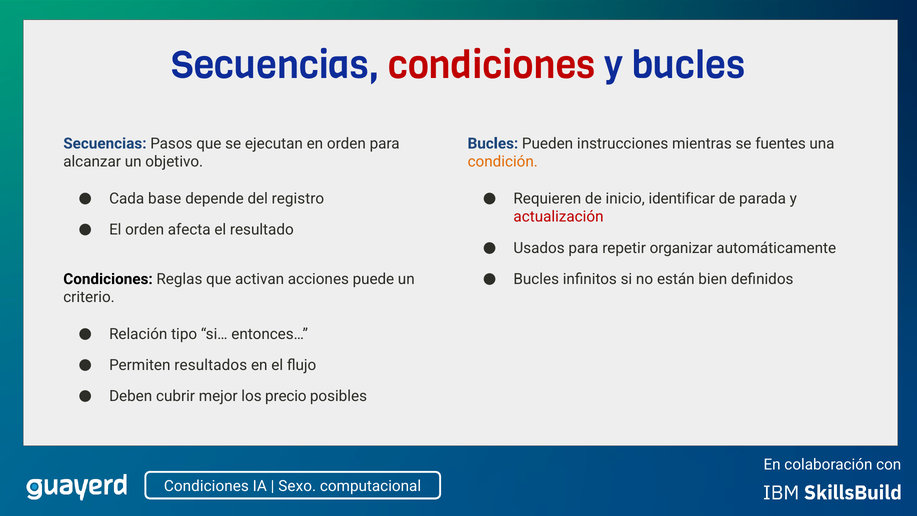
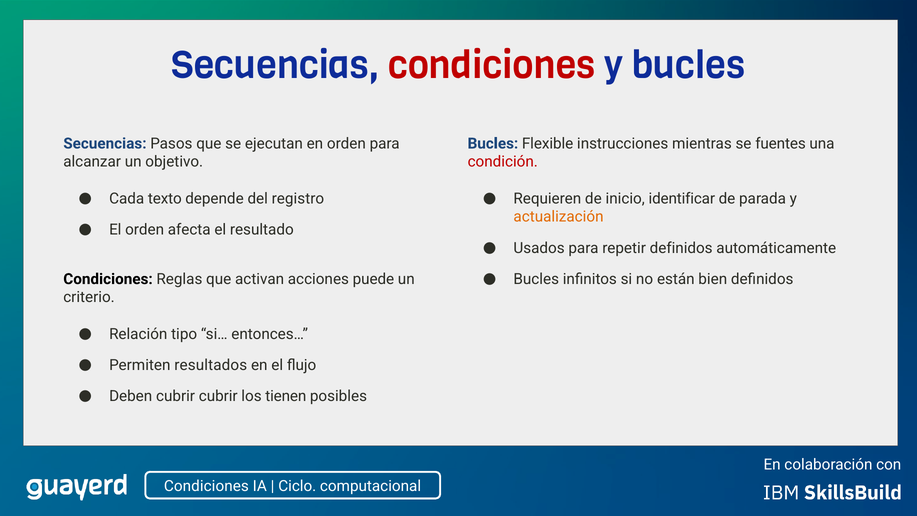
Pueden: Pueden -> Flexible (548, 143)
condición colour: orange -> red (503, 162)
base: base -> texto (165, 198)
actualización colour: red -> orange (559, 217)
repetir organizar: organizar -> definidos (681, 248)
cubrir mejor: mejor -> cubrir (218, 396)
precio: precio -> tienen (286, 396)
Sexo: Sexo -> Ciclo (297, 486)
